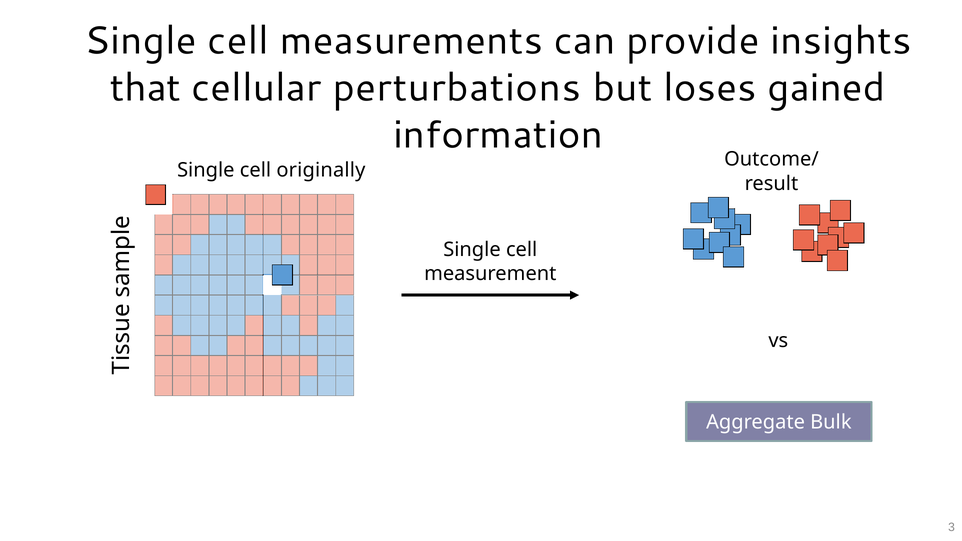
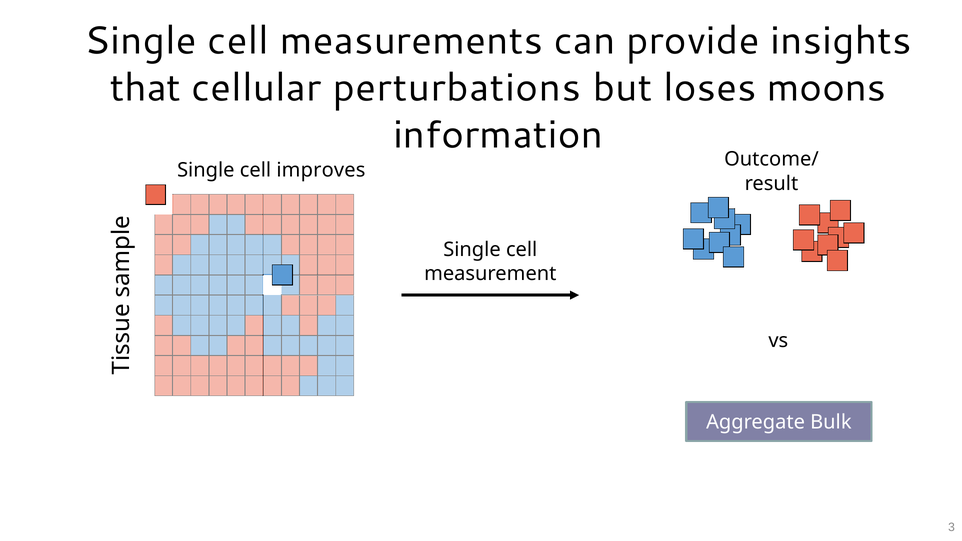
gained: gained -> moons (826, 88)
originally: originally -> improves (321, 170)
